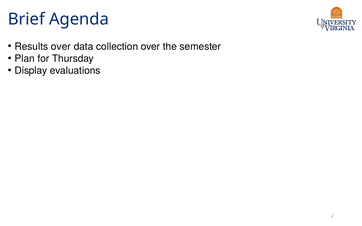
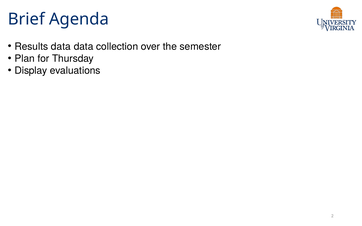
Results over: over -> data (61, 47)
